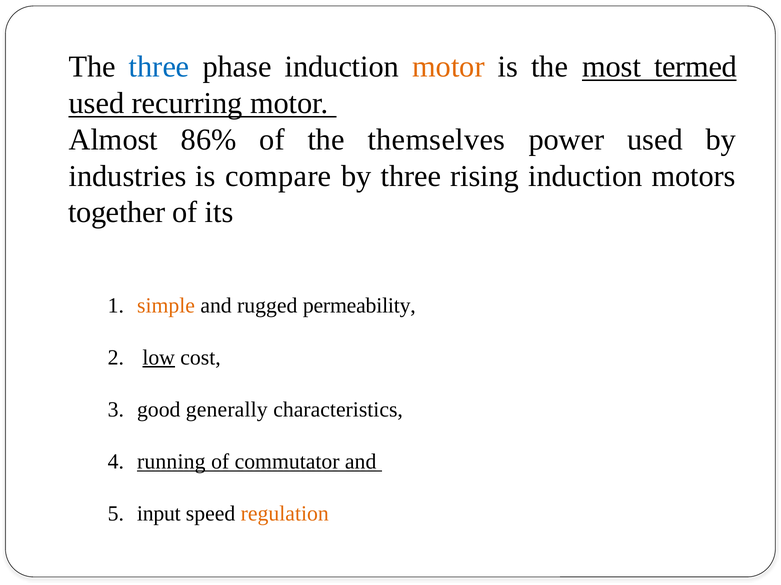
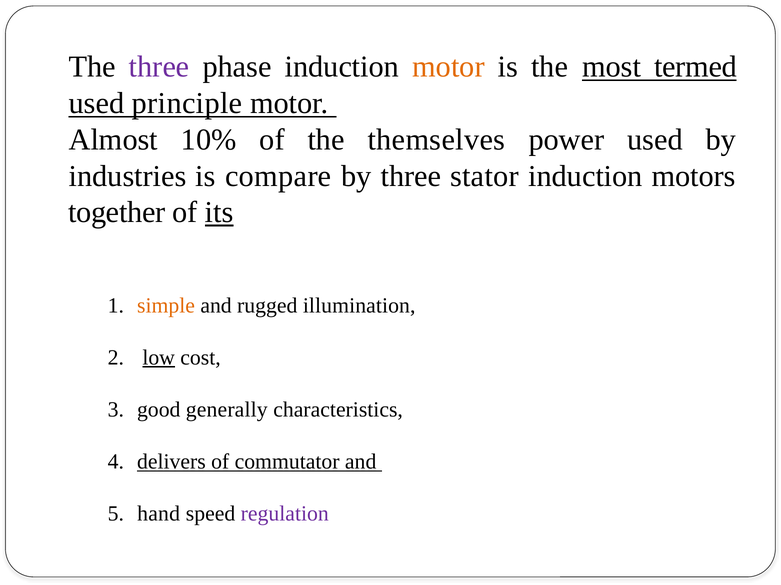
three colour: blue -> purple (159, 67)
recurring: recurring -> principle (187, 103)
86%: 86% -> 10% (209, 140)
rising: rising -> stator (485, 176)
its underline: none -> present (219, 213)
permeability: permeability -> illumination (359, 306)
running: running -> delivers (171, 462)
input: input -> hand (159, 514)
regulation colour: orange -> purple (285, 514)
